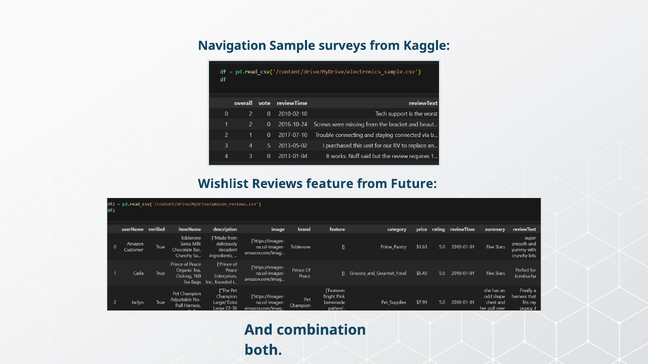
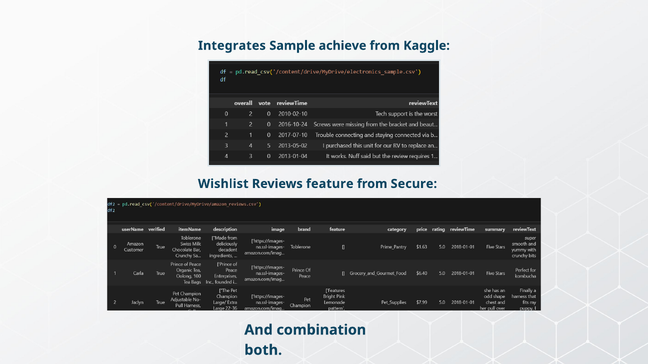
Navigation: Navigation -> Integrates (232, 46)
surveys: surveys -> achieve (343, 46)
Future: Future -> Secure (414, 184)
